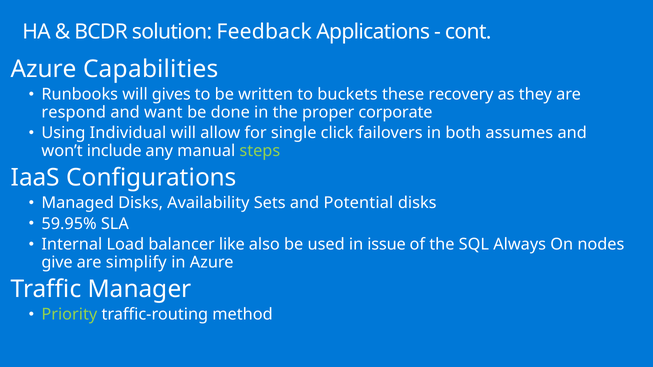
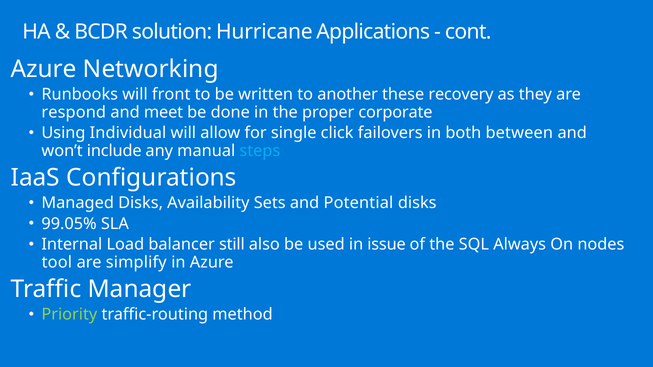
Feedback: Feedback -> Hurricane (264, 32)
Capabilities: Capabilities -> Networking (151, 69)
gives: gives -> front (171, 95)
buckets: buckets -> another (348, 95)
want: want -> meet (164, 112)
assumes: assumes -> between (519, 133)
steps colour: light green -> light blue (260, 151)
59.95%: 59.95% -> 99.05% (69, 224)
like: like -> still (232, 245)
give: give -> tool (57, 262)
